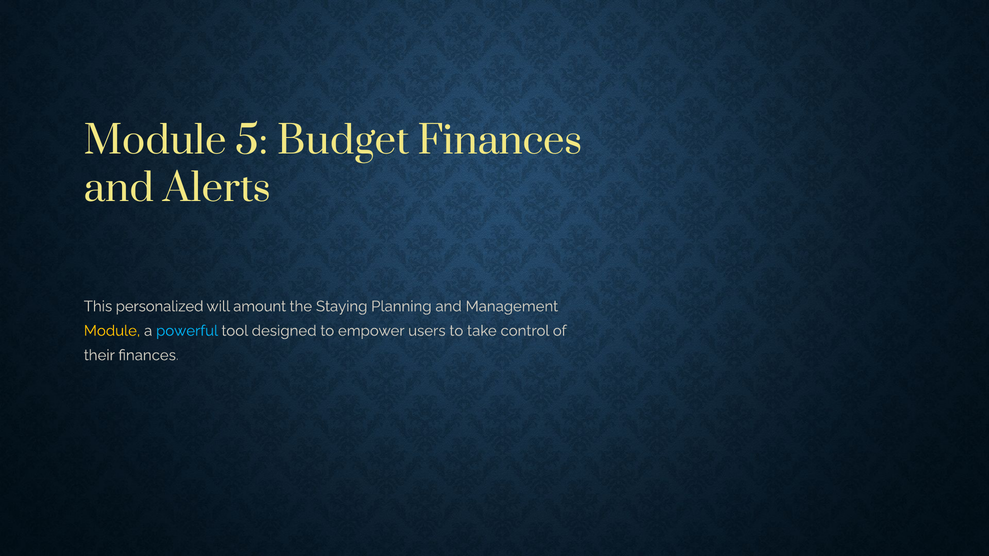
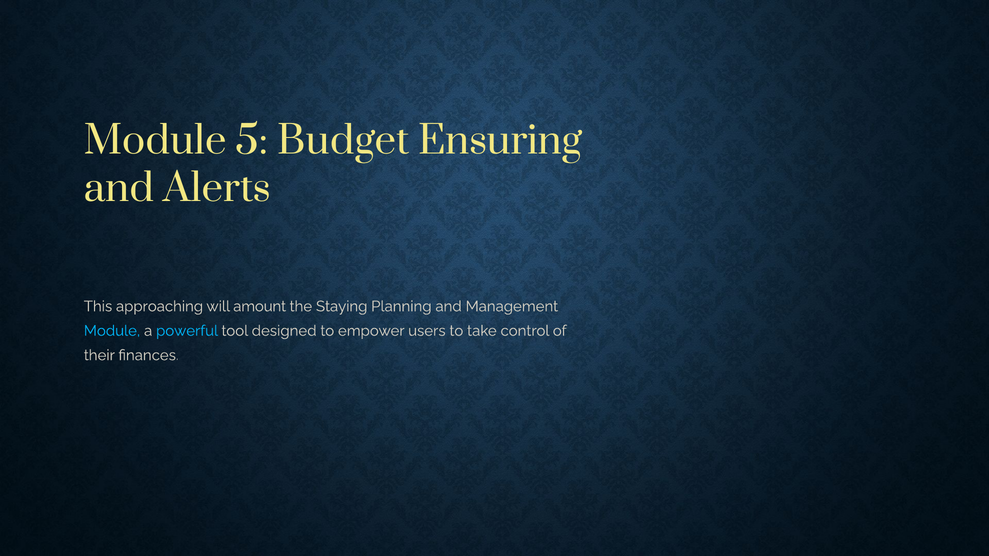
Budget Finances: Finances -> Ensuring (500, 141)
personalized: personalized -> approaching (160, 307)
Module colour: yellow -> light blue (112, 331)
